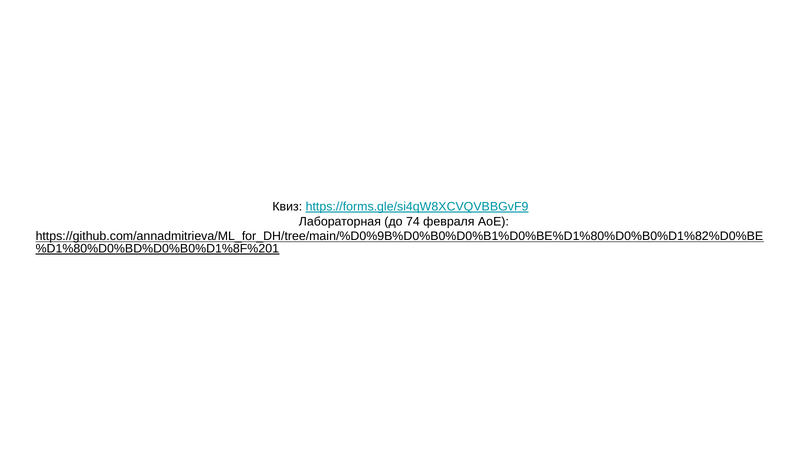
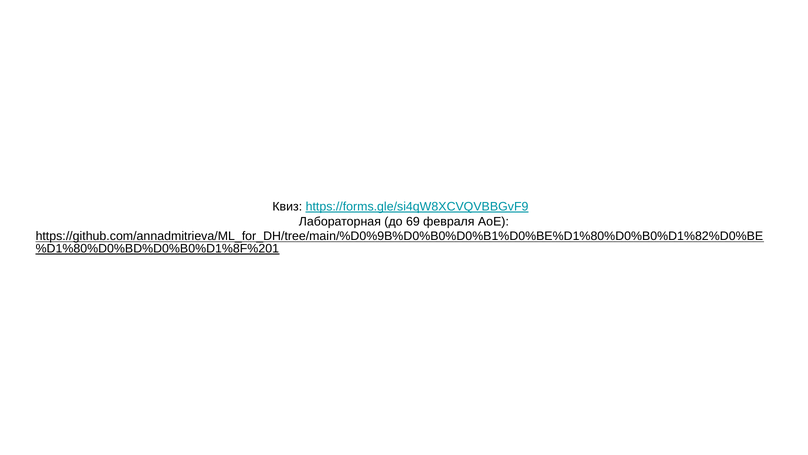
74: 74 -> 69 (413, 221)
